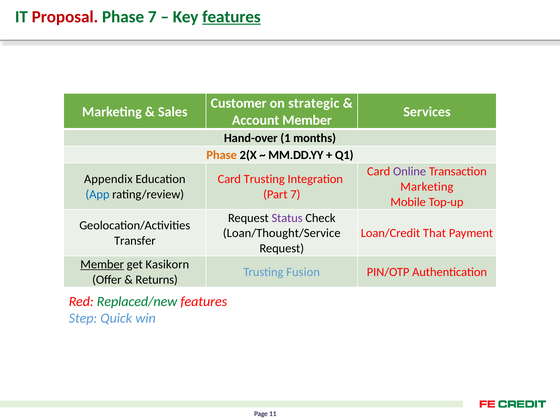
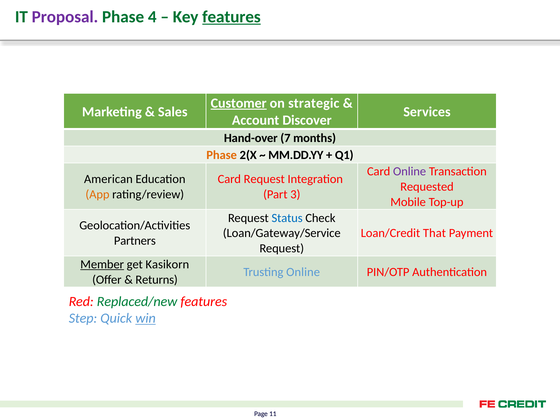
Proposal colour: red -> purple (65, 17)
Phase 7: 7 -> 4 (152, 17)
Customer underline: none -> present (239, 103)
Account Member: Member -> Discover (307, 120)
1: 1 -> 7 (285, 138)
Appendix: Appendix -> American (108, 179)
Card Trusting: Trusting -> Request (264, 179)
Marketing: Marketing -> Requested (427, 187)
App colour: blue -> orange (97, 194)
Part 7: 7 -> 3 (295, 194)
Status colour: purple -> blue (287, 218)
Loan/Thought/Service: Loan/Thought/Service -> Loan/Gateway/Service (282, 233)
Transfer: Transfer -> Partners (135, 241)
Trusting Fusion: Fusion -> Online (303, 272)
win underline: none -> present (146, 318)
